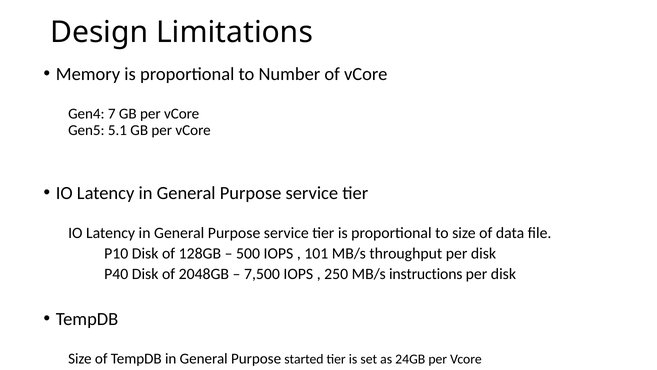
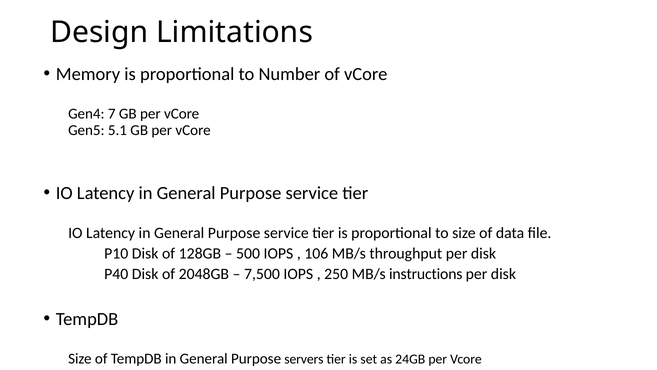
101: 101 -> 106 (316, 253)
started: started -> servers (304, 359)
